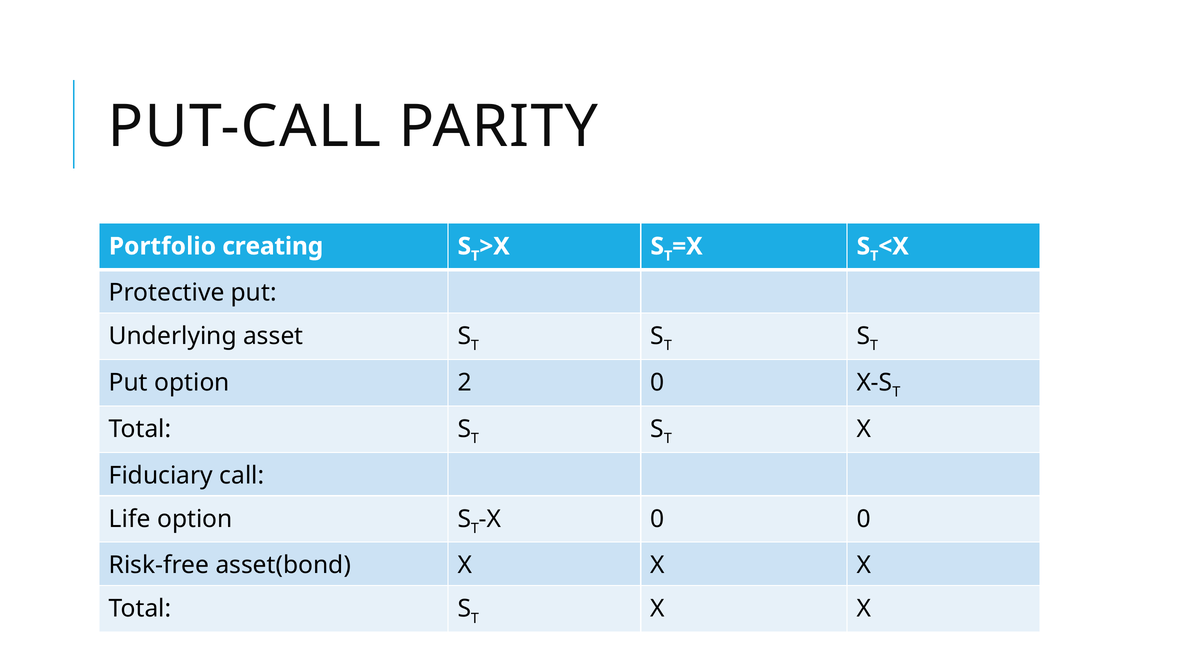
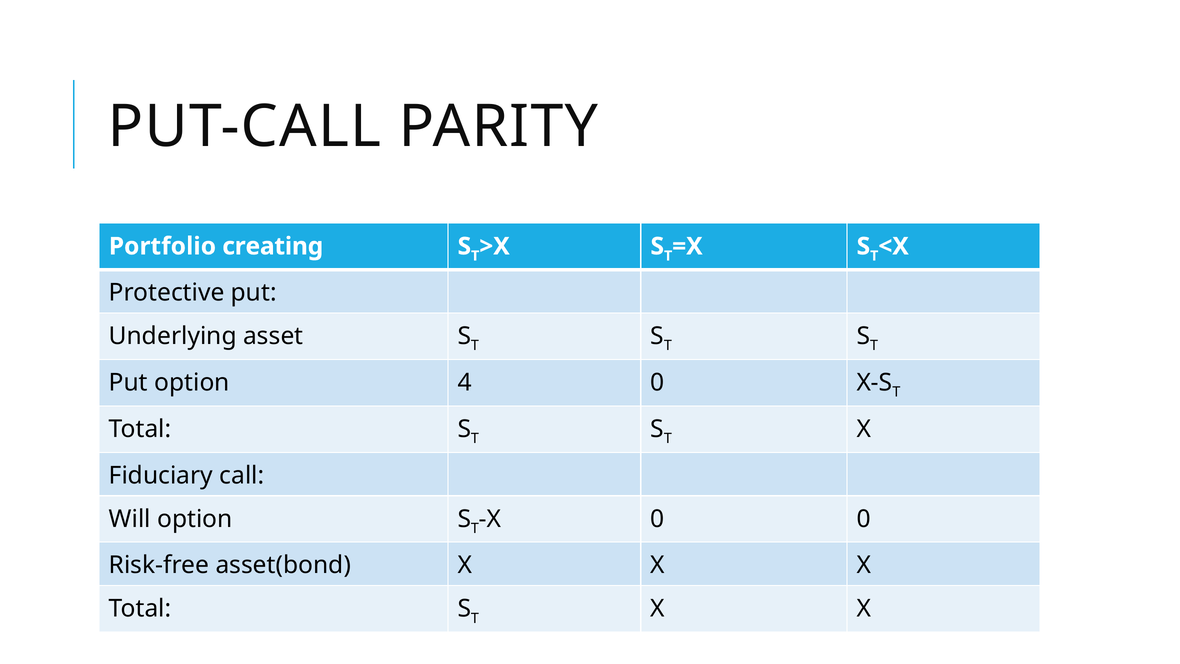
2: 2 -> 4 (465, 382)
Life: Life -> Will (130, 519)
